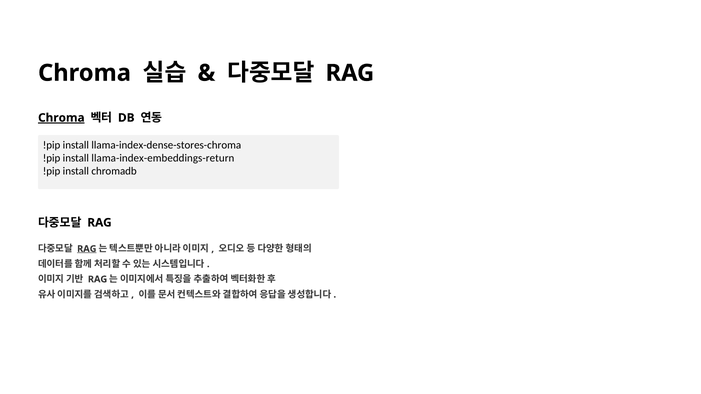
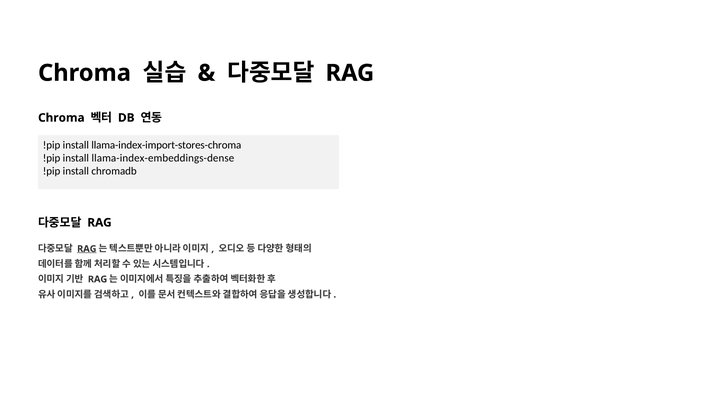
Chroma underline: present -> none (61, 118)
llama-index-dense-stores-chroma: llama-index-dense-stores-chroma -> llama-index-import-stores-chroma (166, 145)
llama-index-embeddings-return: llama-index-embeddings-return -> llama-index-embeddings-dense (163, 158)
